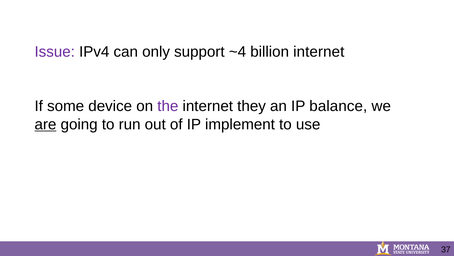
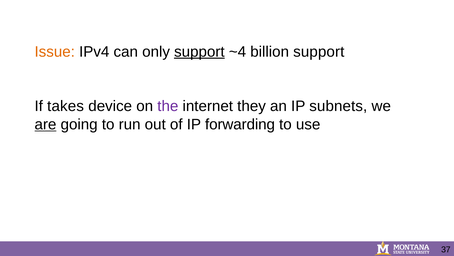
Issue colour: purple -> orange (55, 52)
support underline: none -> present (199, 52)
billion internet: internet -> support (319, 52)
some: some -> takes (66, 106)
balance: balance -> subnets (338, 106)
implement: implement -> forwarding (240, 124)
